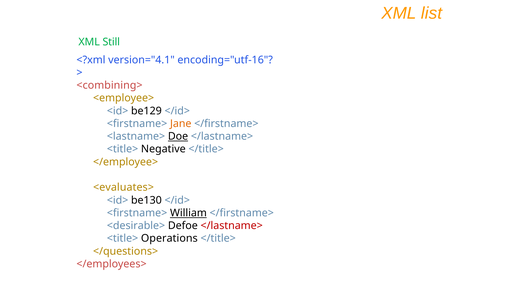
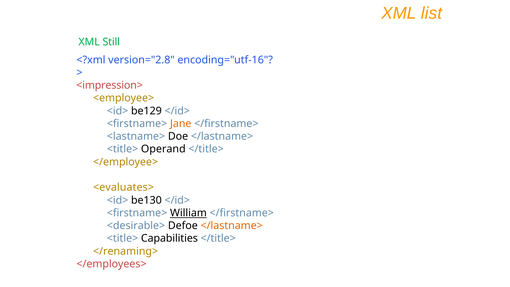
version="4.1: version="4.1 -> version="2.8 (141, 60)
<combining>: <combining> -> <impression> (110, 85)
Doe underline: present -> none (178, 136)
Negative: Negative -> Operand (163, 149)
</lastname> colour: red -> orange (232, 226)
Operations: Operations -> Capabilities (169, 238)
</questions>: </questions> -> </renaming> (126, 251)
